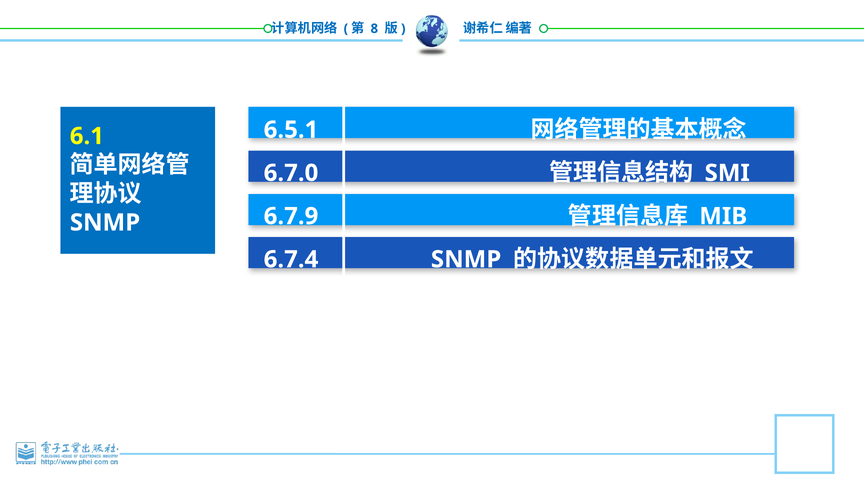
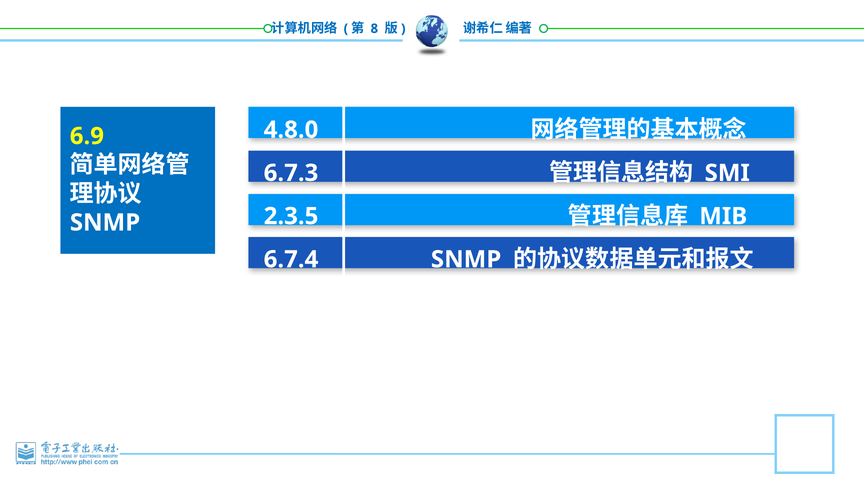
6.5.1: 6.5.1 -> 4.8.0 (291, 130)
6.1: 6.1 -> 6.9 (87, 136)
6.7.0: 6.7.0 -> 6.7.3 (291, 173)
6.7.9: 6.7.9 -> 2.3.5 (291, 216)
